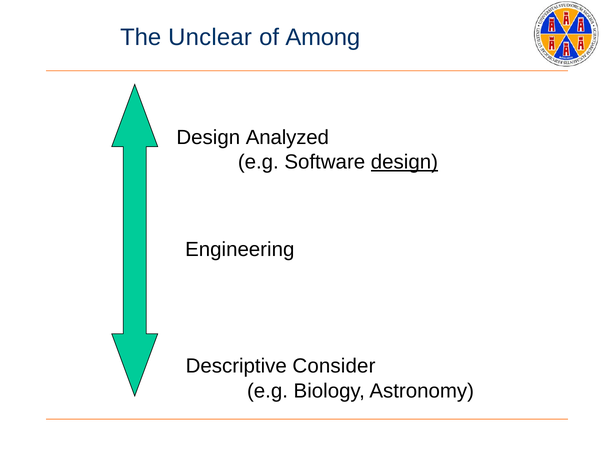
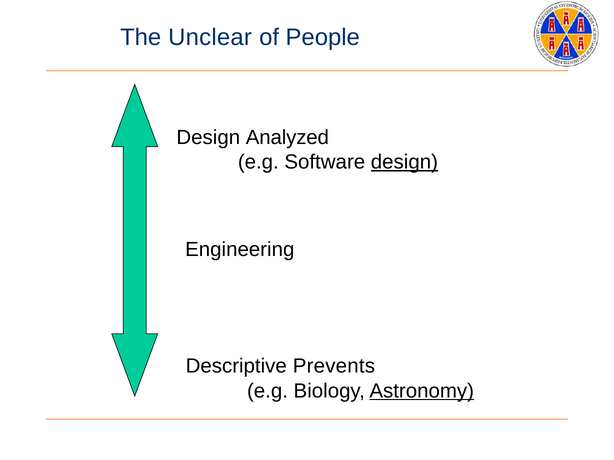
Among: Among -> People (323, 38)
Consider: Consider -> Prevents (334, 367)
Astronomy underline: none -> present (422, 391)
